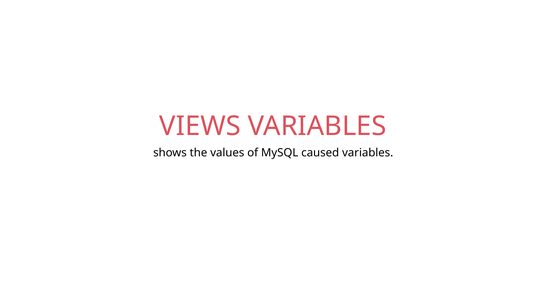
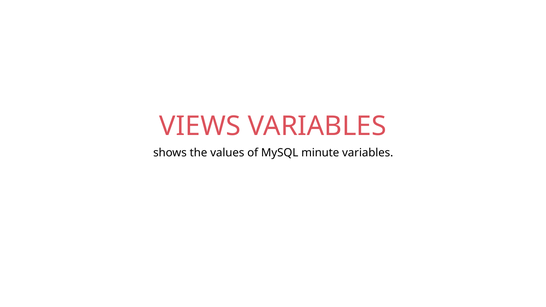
caused: caused -> minute (320, 153)
